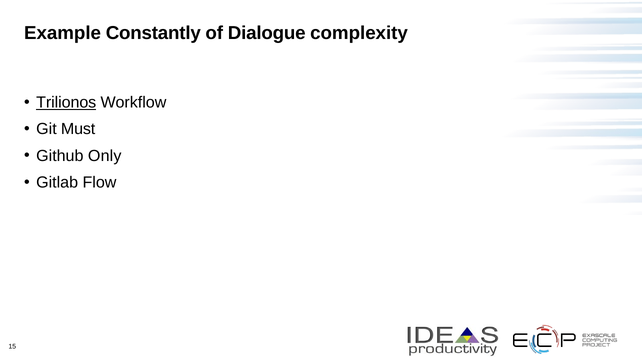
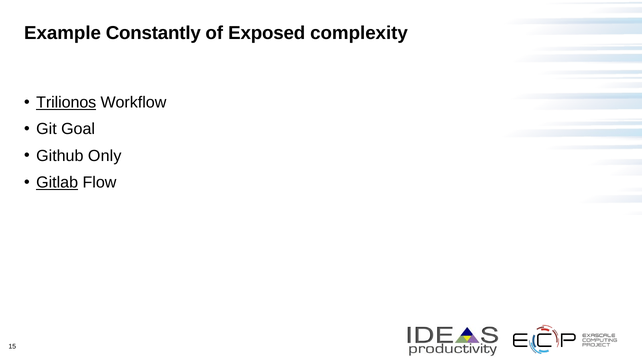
Dialogue: Dialogue -> Exposed (267, 33)
Must: Must -> Goal (78, 129)
Gitlab underline: none -> present (57, 183)
